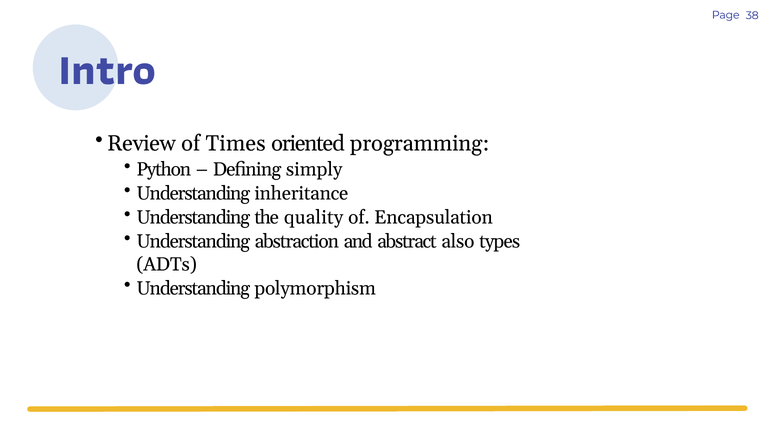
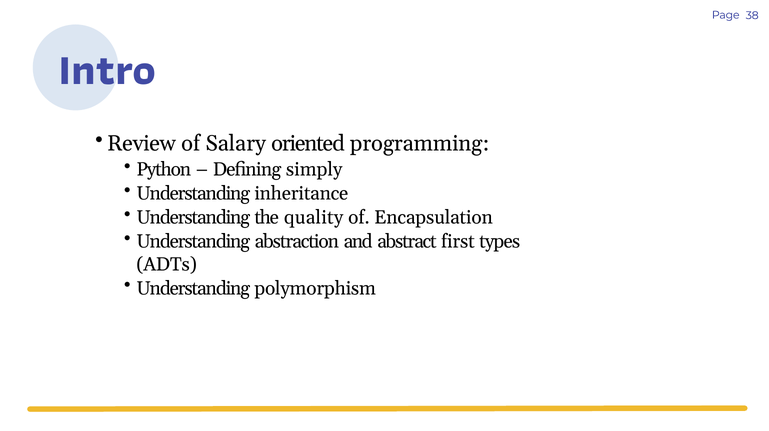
Times: Times -> Salary (236, 144)
also: also -> first (458, 242)
